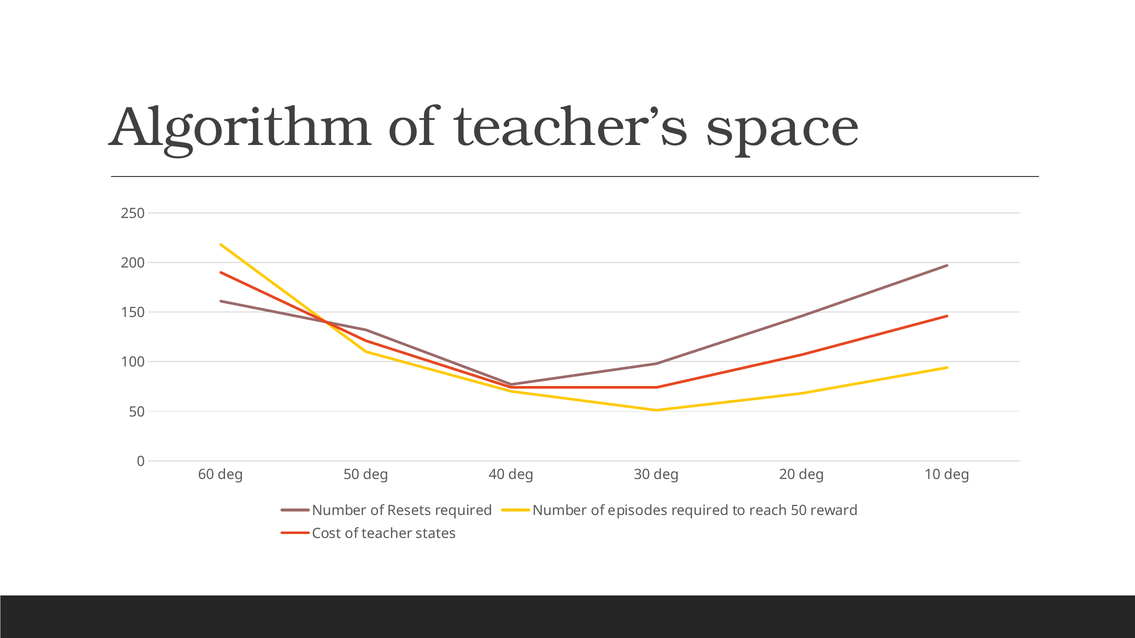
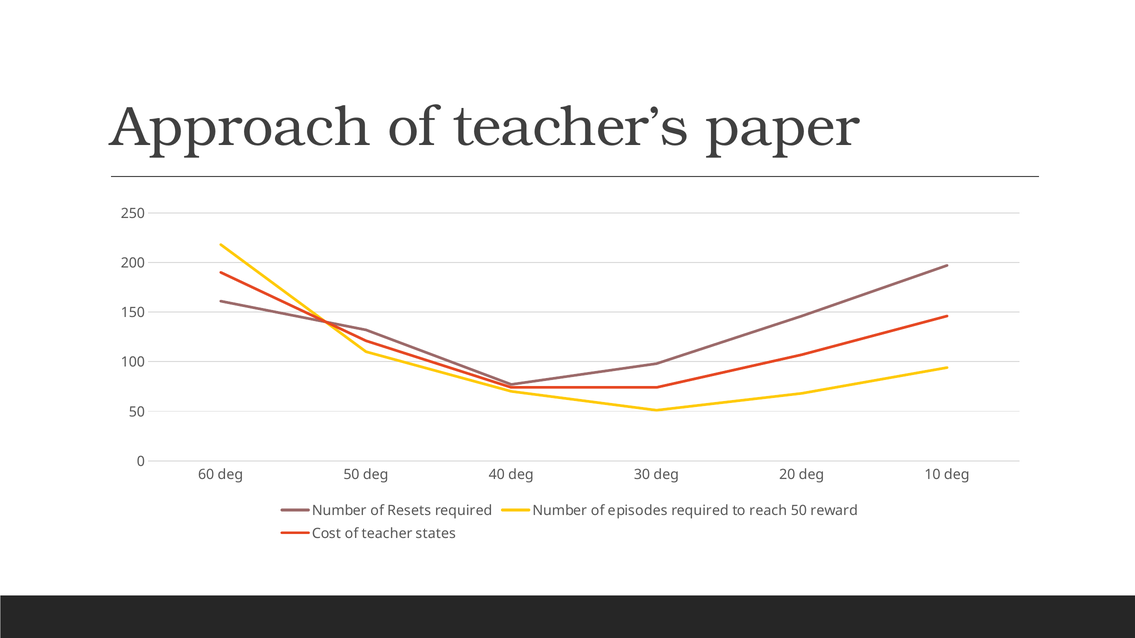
Algorithm: Algorithm -> Approach (241, 127)
space: space -> paper (783, 127)
